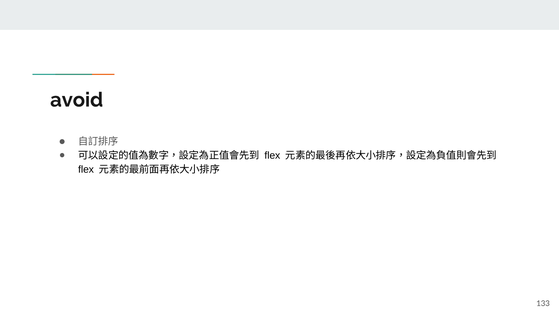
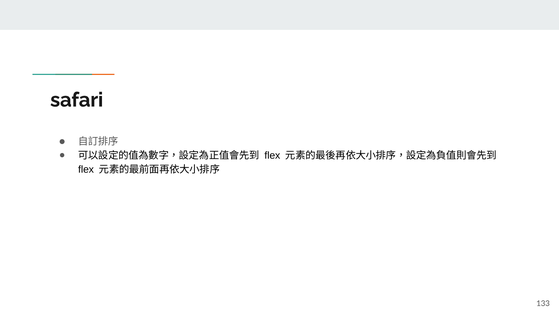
avoid: avoid -> safari (77, 100)
